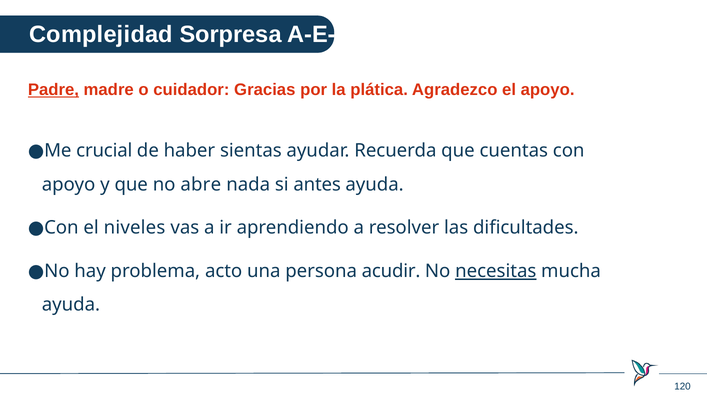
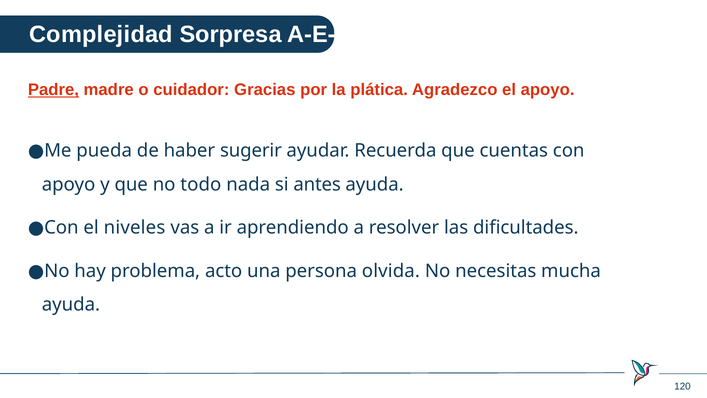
crucial: crucial -> pueda (104, 151)
sientas: sientas -> sugerir (251, 151)
abre: abre -> todo (201, 184)
acudir: acudir -> olvida (391, 271)
necesitas underline: present -> none (496, 271)
